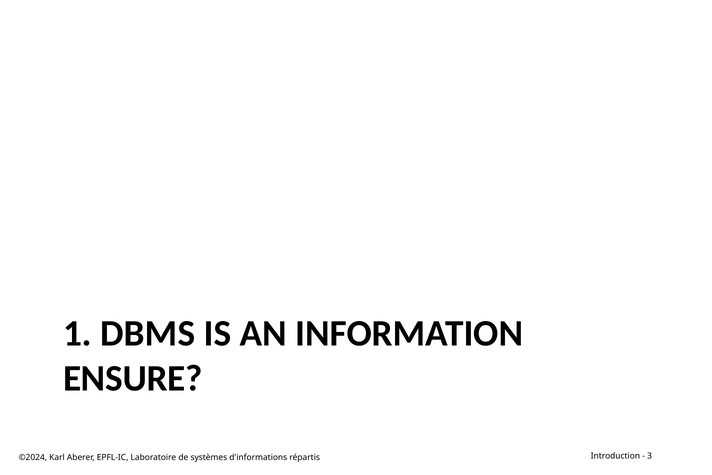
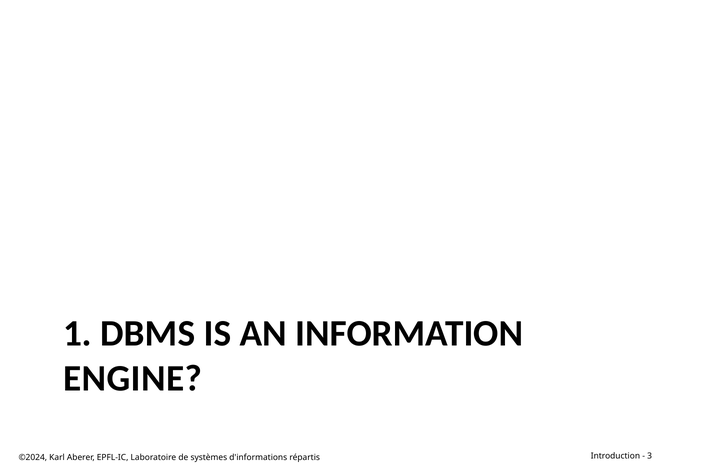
ENSURE: ENSURE -> ENGINE (133, 378)
